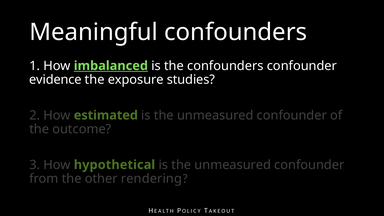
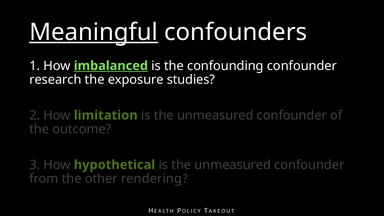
Meaningful underline: none -> present (94, 32)
the confounders: confounders -> confounding (225, 66)
evidence: evidence -> research (55, 80)
estimated: estimated -> limitation (106, 115)
